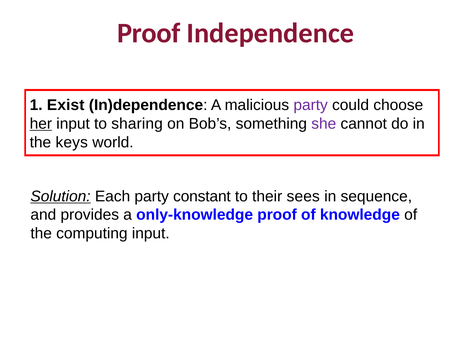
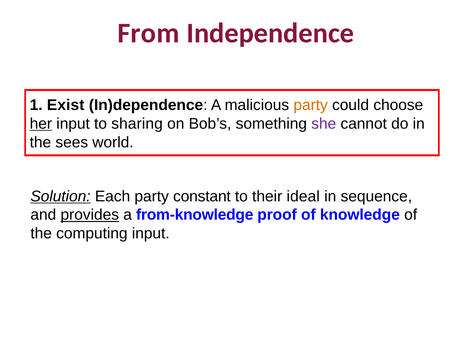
Proof: Proof -> From (148, 33)
party colour: purple -> orange (311, 105)
keys: keys -> sees (72, 142)
sees: sees -> ideal (303, 196)
provides underline: none -> present (90, 215)
only-knowledge: only-knowledge -> from-knowledge (195, 215)
